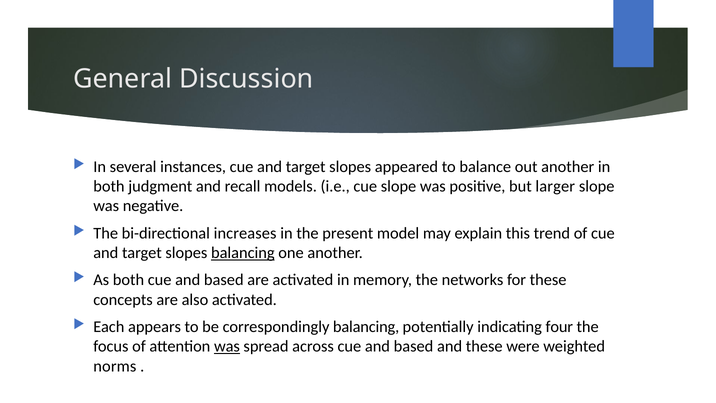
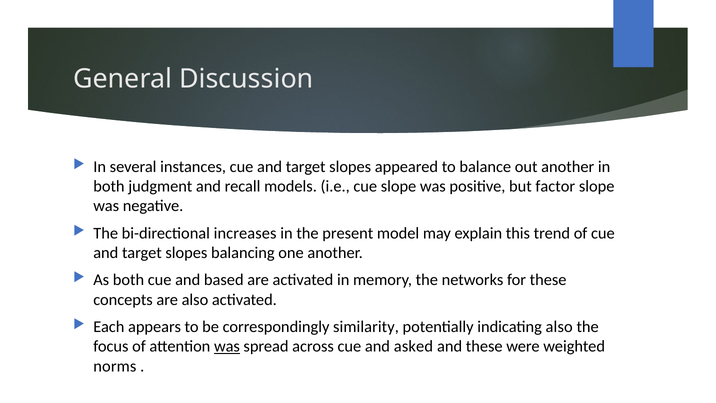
larger: larger -> factor (555, 186)
balancing underline: present -> none (243, 253)
correspondingly balancing: balancing -> similarity (366, 327)
indicating four: four -> also (559, 327)
across cue and based: based -> asked (413, 346)
